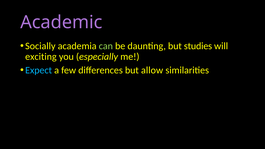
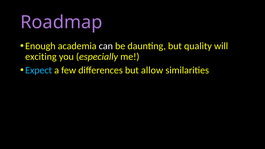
Academic: Academic -> Roadmap (61, 22)
Socially: Socially -> Enough (40, 46)
can colour: light green -> white (106, 46)
studies: studies -> quality (198, 46)
